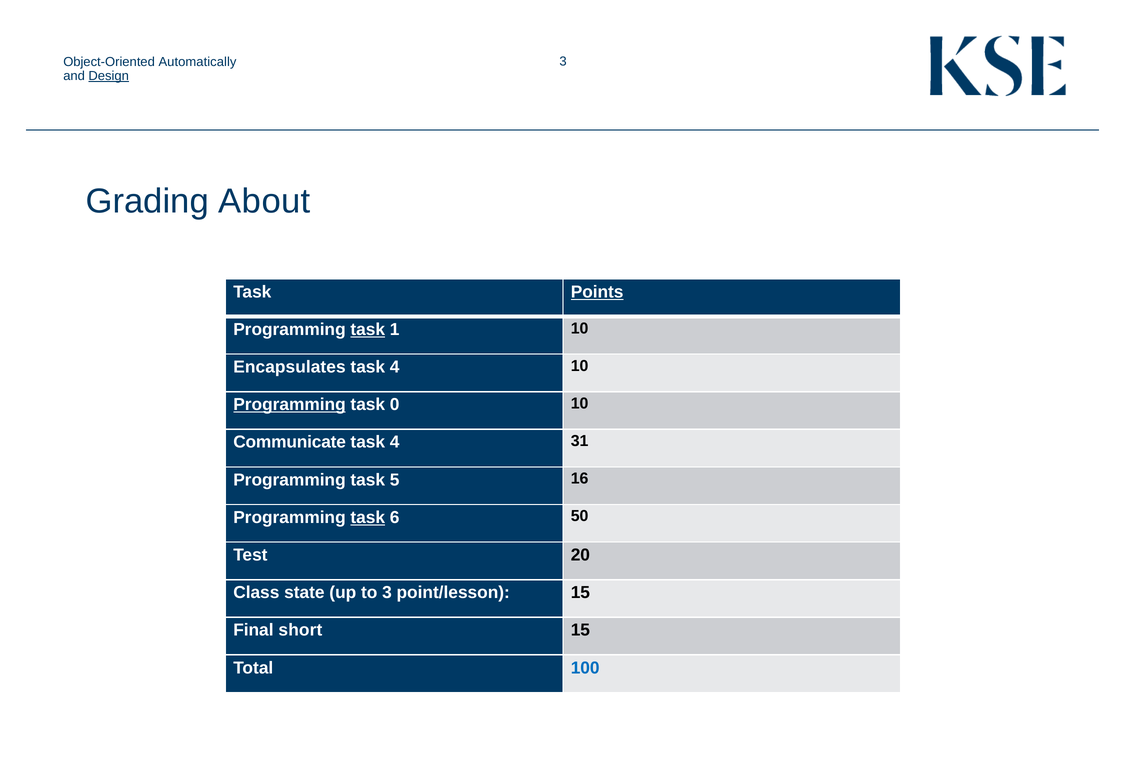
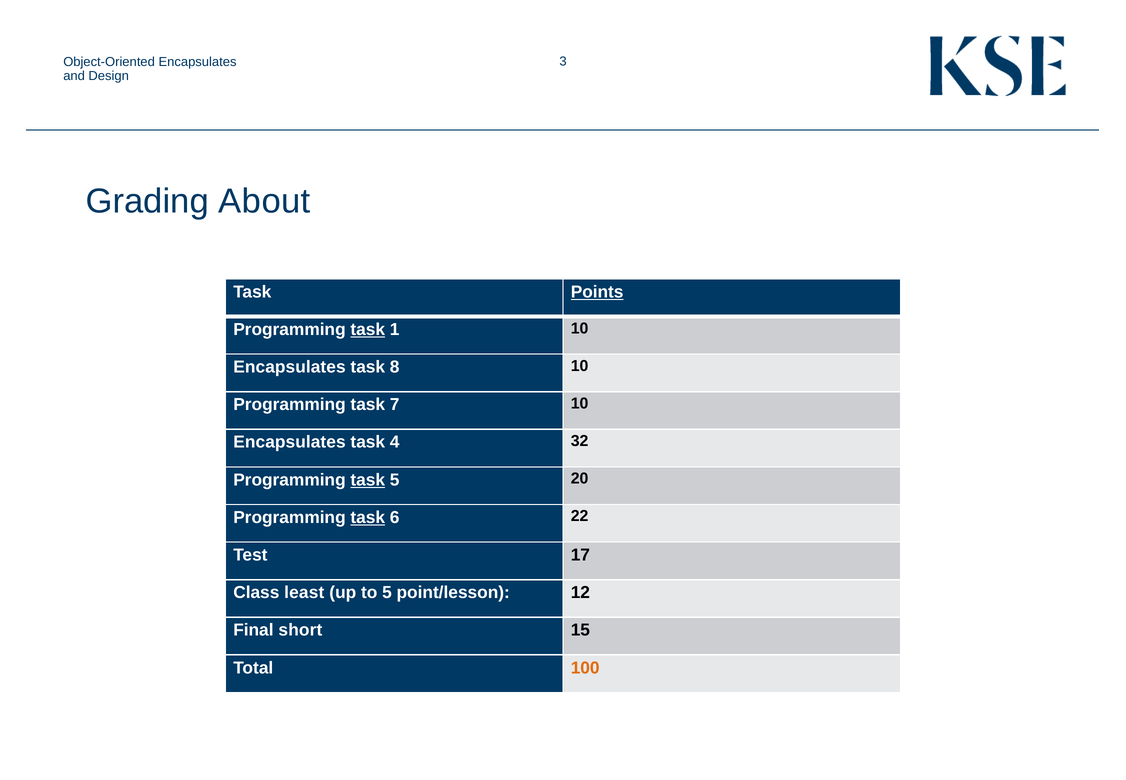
Object-Oriented Automatically: Automatically -> Encapsulates (198, 62)
Design underline: present -> none (109, 76)
4: 4 -> 8 (395, 367)
Programming underline: present -> none (290, 404)
0: 0 -> 7 (395, 404)
Communicate: Communicate -> Encapsulates (289, 442)
31: 31 -> 32 (580, 441)
task underline: none -> present (368, 480)
16: 16 -> 20 (580, 478)
50: 50 -> 22 (580, 516)
20: 20 -> 17 (580, 555)
state: state -> least (304, 592)
to 3: 3 -> 5 (387, 592)
point/lesson 15: 15 -> 12 (580, 592)
100 colour: blue -> orange (585, 667)
